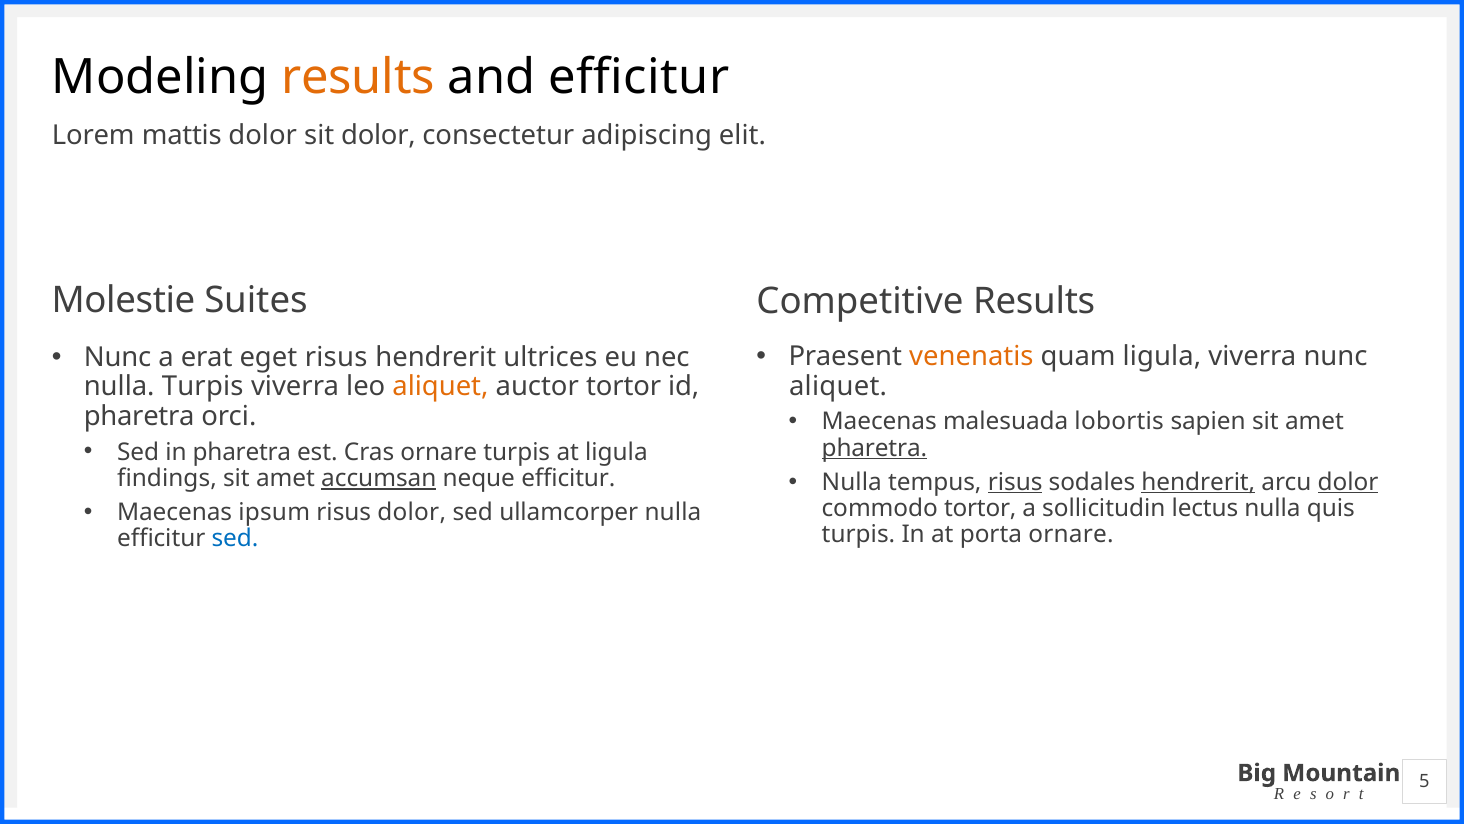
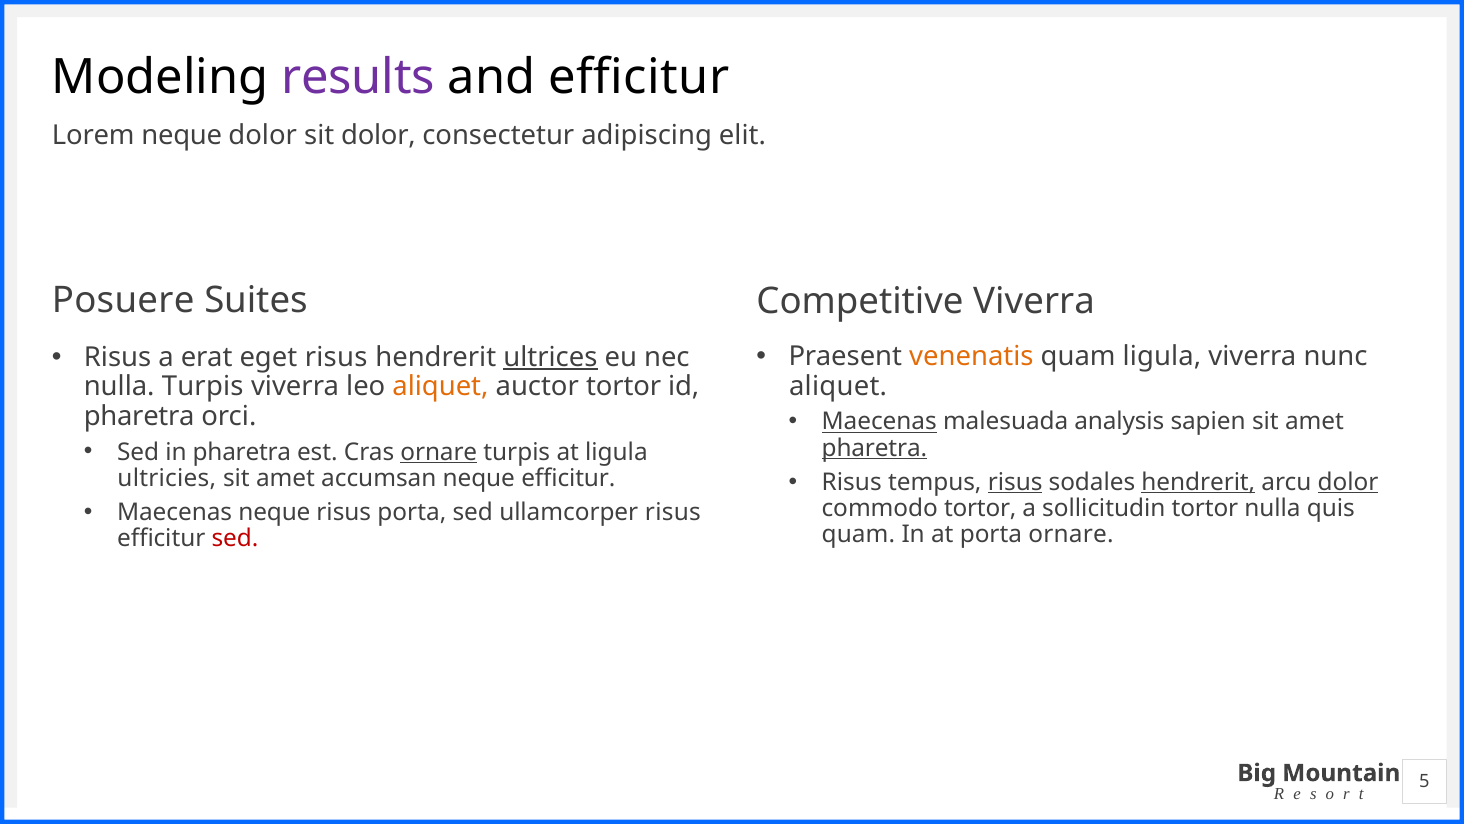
results colour: orange -> purple (358, 77)
Lorem mattis: mattis -> neque (182, 136)
Molestie: Molestie -> Posuere (123, 301)
Competitive Results: Results -> Viverra (1034, 301)
Nunc: Nunc -> Risus (118, 357)
ultrices underline: none -> present (550, 357)
Maecenas underline: none -> present (879, 422)
lobortis: lobortis -> analysis (1119, 422)
ornare underline: none -> present (439, 452)
Nulla: Nulla -> Risus (852, 482)
findings: findings -> ultricies (167, 478)
accumsan underline: present -> none (379, 478)
Maecenas ipsum: ipsum -> neque (274, 512)
risus dolor: dolor -> porta (412, 512)
ullamcorper nulla: nulla -> risus (673, 512)
sollicitudin lectus: lectus -> tortor (1205, 508)
turpis: turpis -> quam (858, 535)
sed colour: blue -> red (235, 538)
